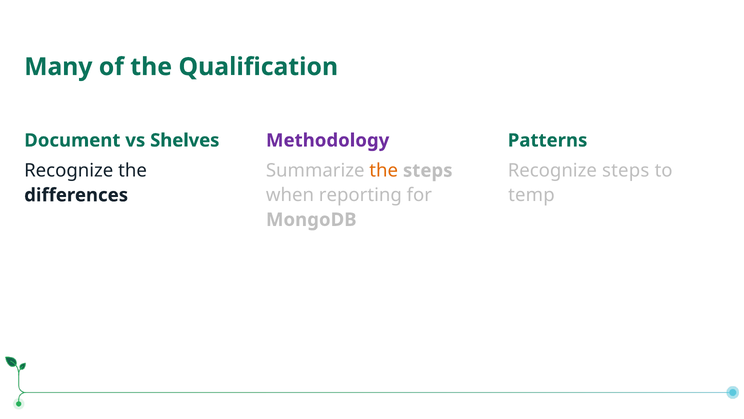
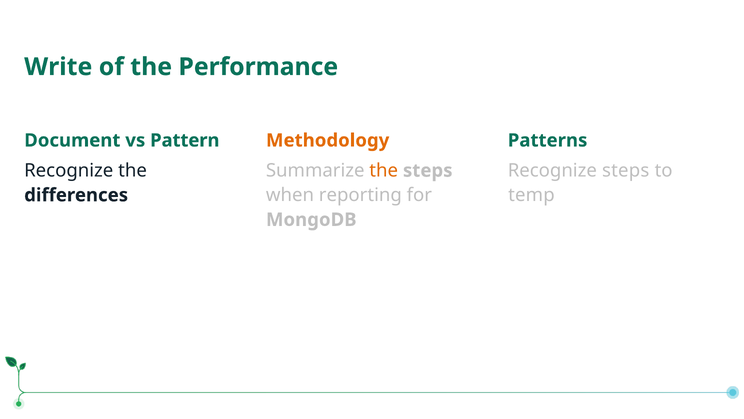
Many: Many -> Write (58, 67)
Qualification: Qualification -> Performance (258, 67)
Shelves: Shelves -> Pattern (185, 140)
Methodology colour: purple -> orange (328, 140)
